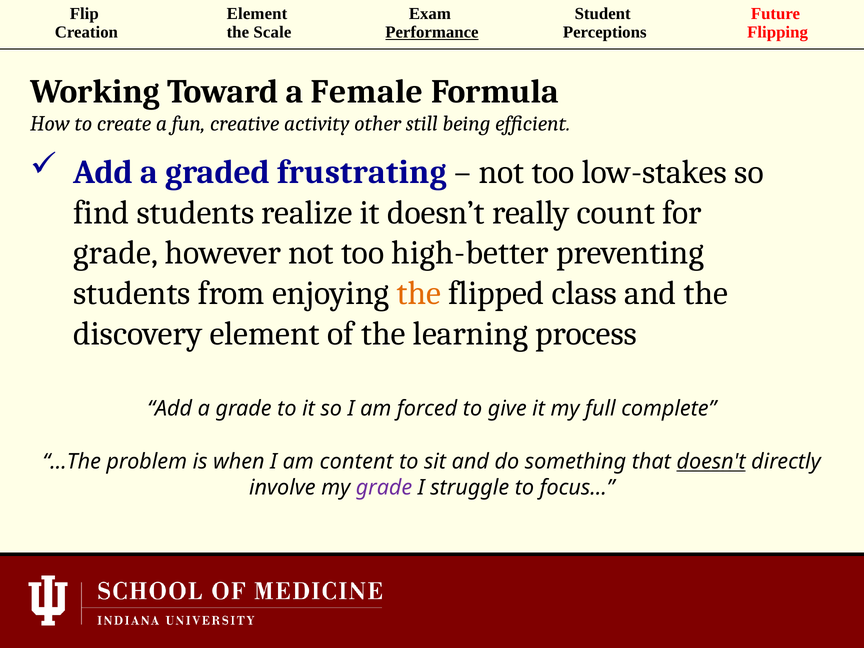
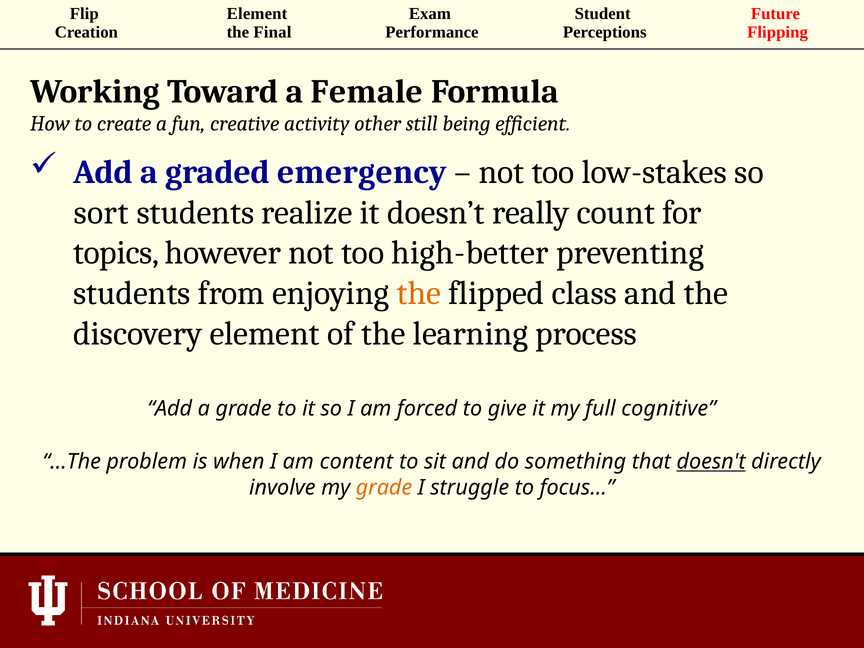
Scale: Scale -> Final (272, 32)
Performance underline: present -> none (432, 32)
frustrating: frustrating -> emergency (362, 172)
find: find -> sort (101, 213)
grade: grade -> topics (116, 253)
complete: complete -> cognitive (669, 409)
grade colour: purple -> orange (384, 488)
